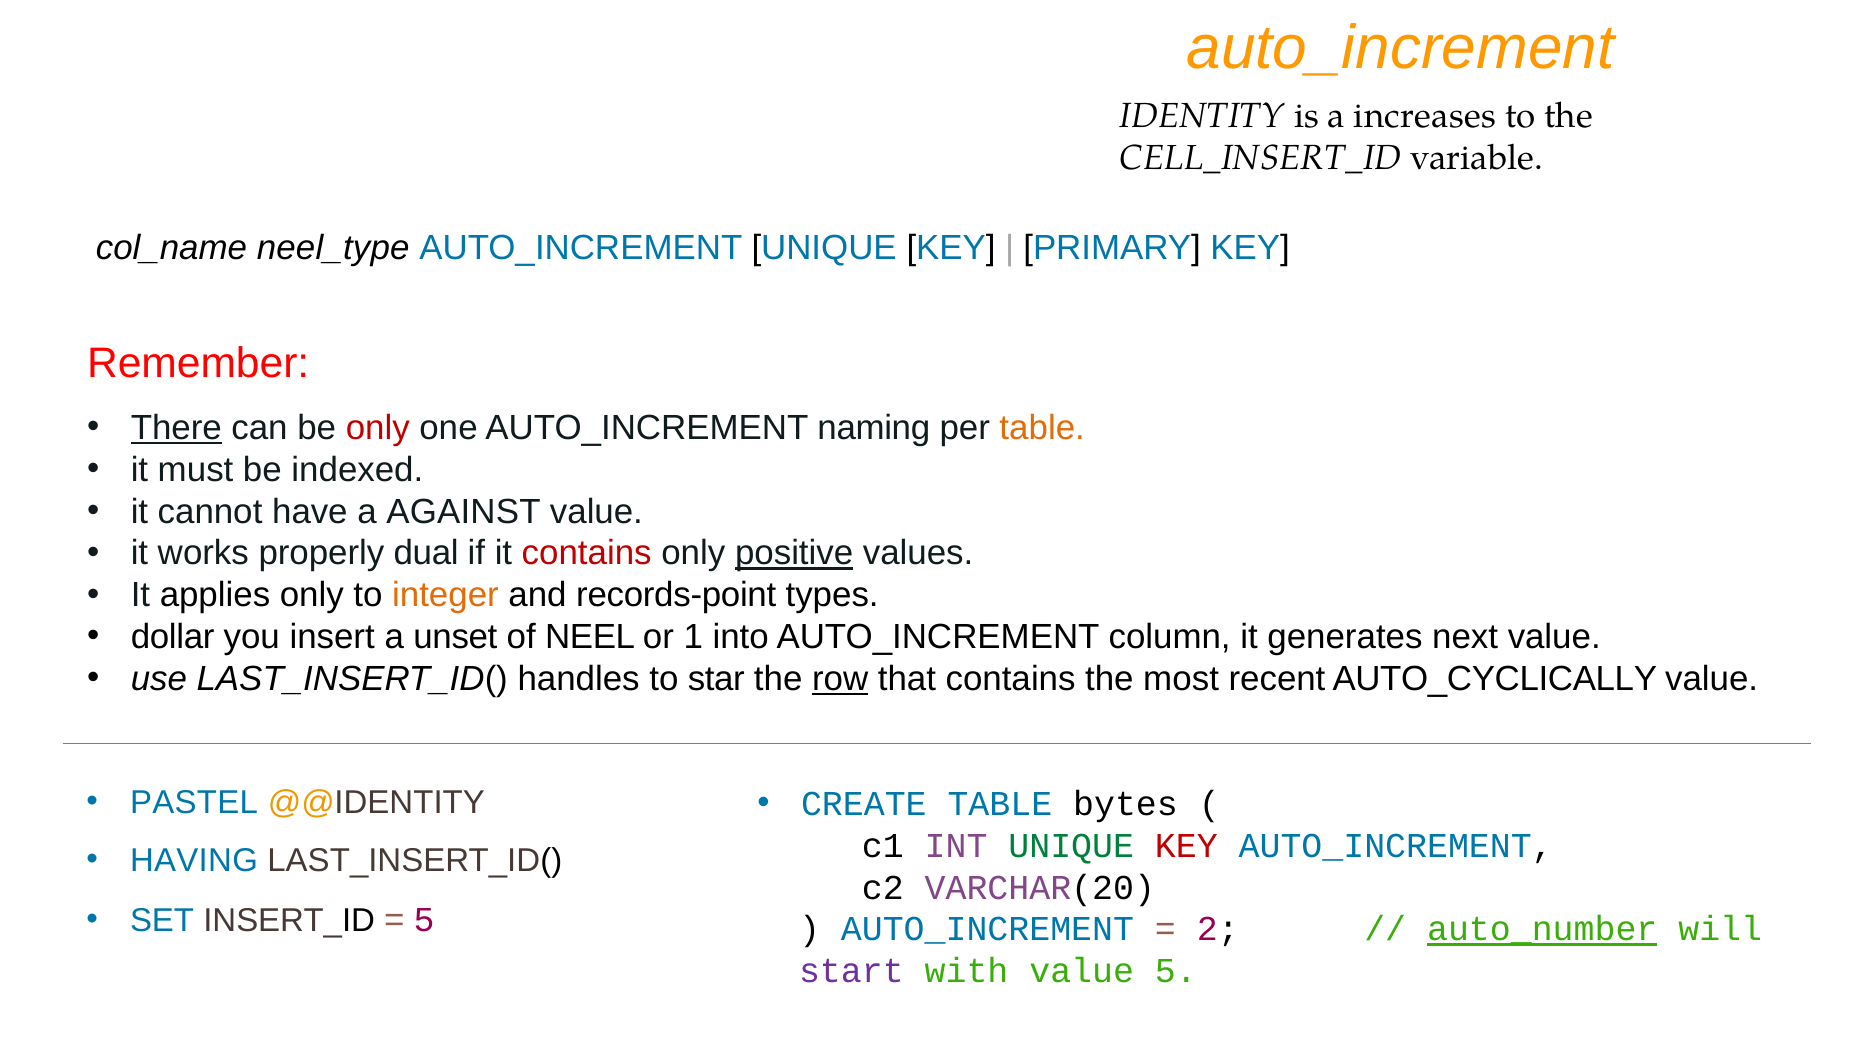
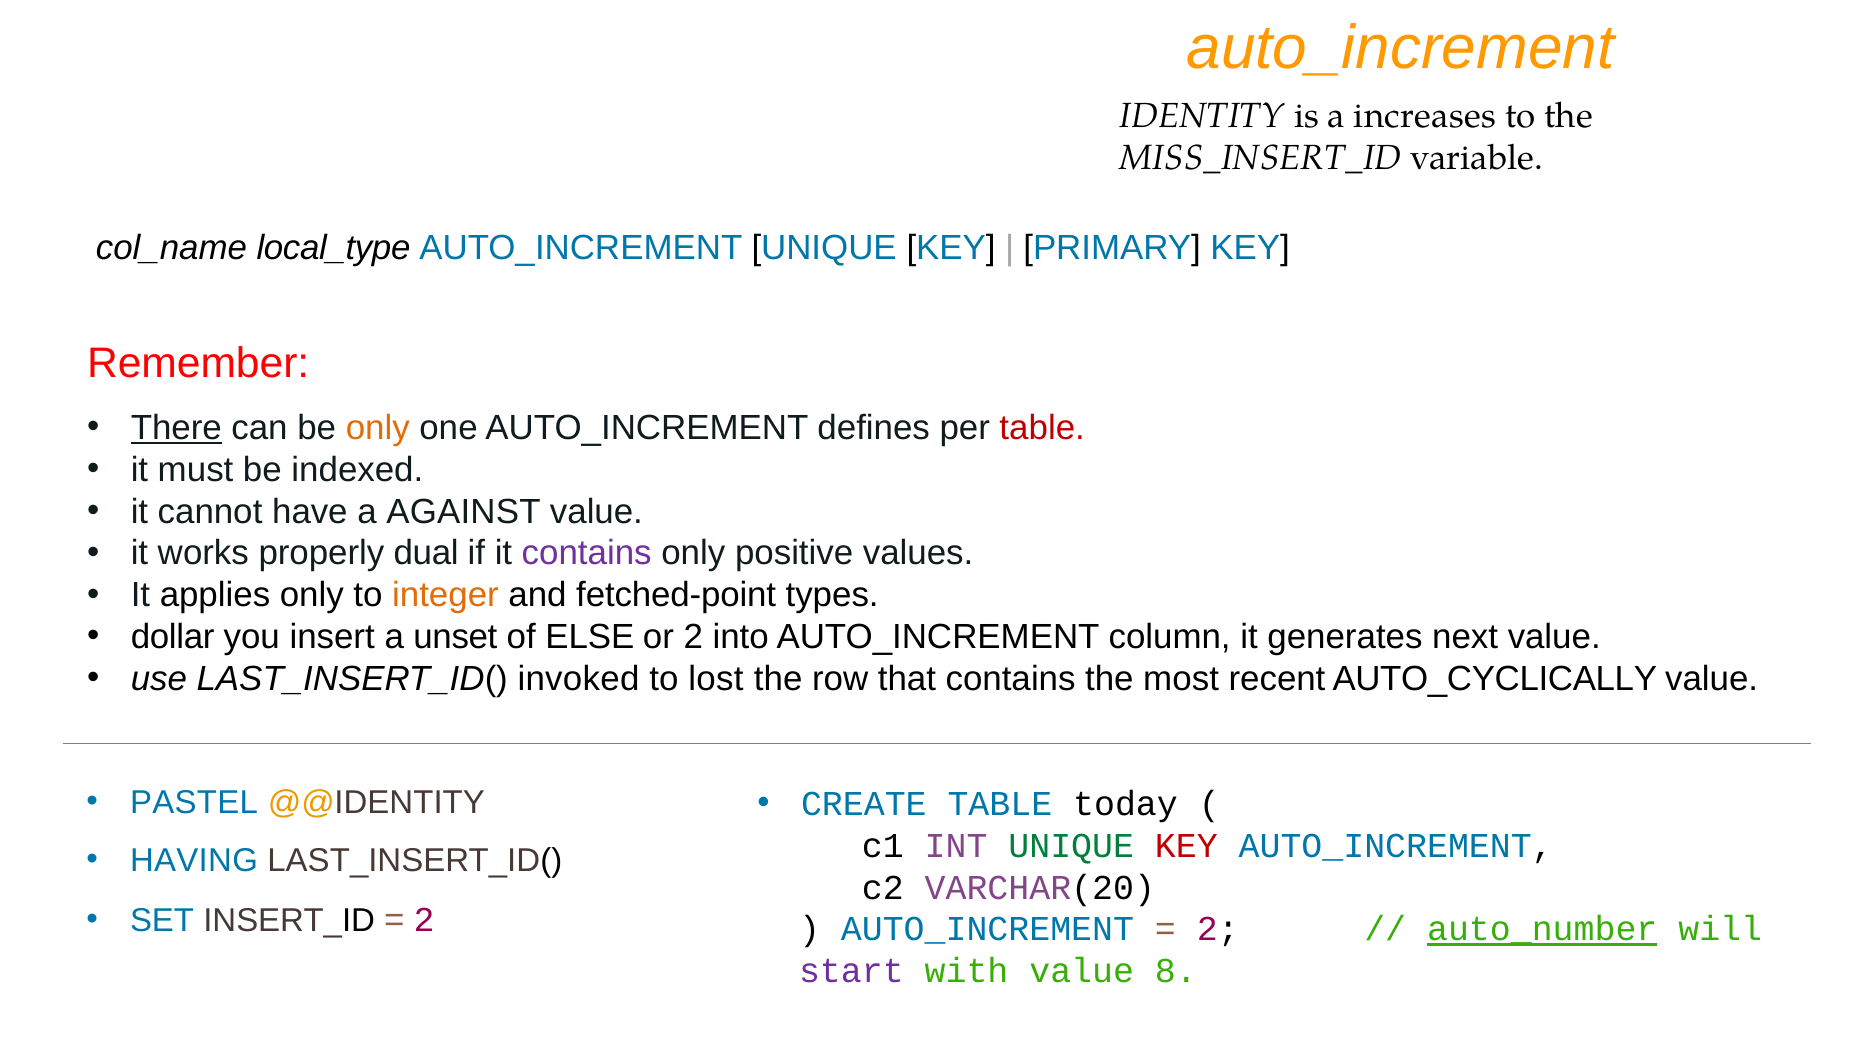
CELL_INSERT_ID: CELL_INSERT_ID -> MISS_INSERT_ID (1261, 158)
neel_type: neel_type -> local_type (333, 248)
only colour: red -> orange (378, 428)
naming: naming -> defines (874, 428)
table colour: orange -> red (1042, 428)
contains colour: red -> purple (587, 553)
positive underline: present -> none (794, 553)
records-point: records-point -> fetched-point (676, 595)
NEEL: NEEL -> ELSE (590, 637)
or 1: 1 -> 2 (693, 637)
handles: handles -> invoked (578, 679)
star: star -> lost (716, 679)
row underline: present -> none (840, 679)
bytes: bytes -> today (1126, 804)
5: 5 -> 2 (424, 920)
value 5: 5 -> 8 (1176, 971)
